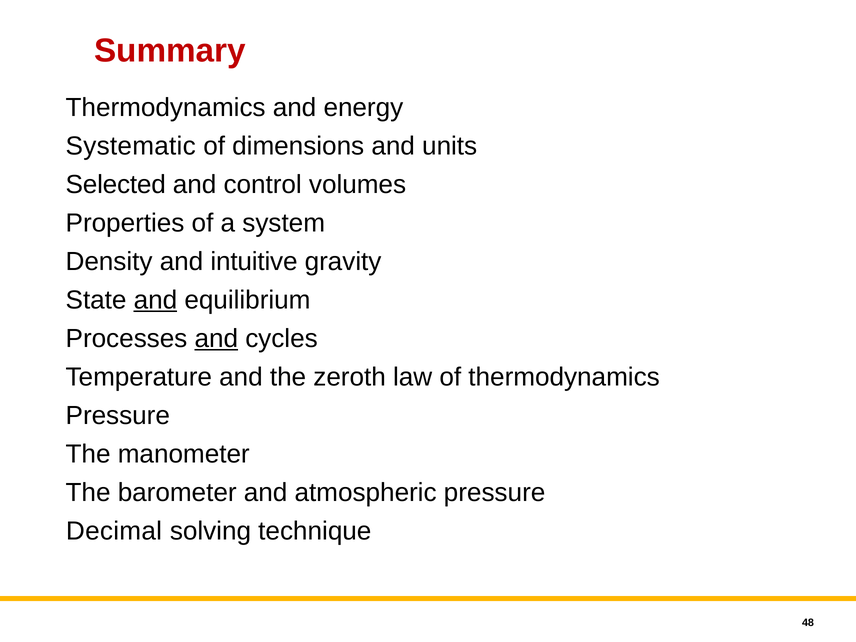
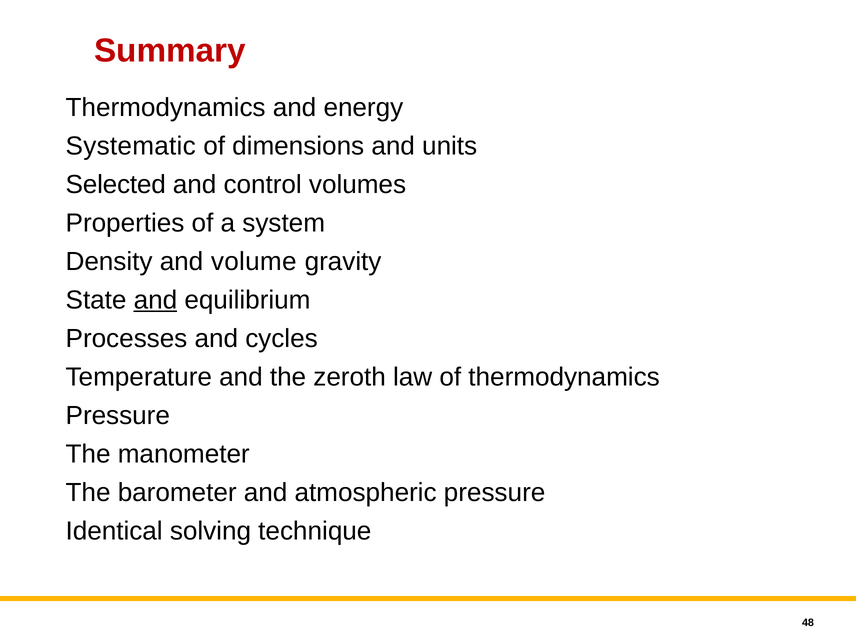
intuitive: intuitive -> volume (254, 261)
and underline: present -> none (216, 339)
Decimal: Decimal -> Identical (114, 531)
